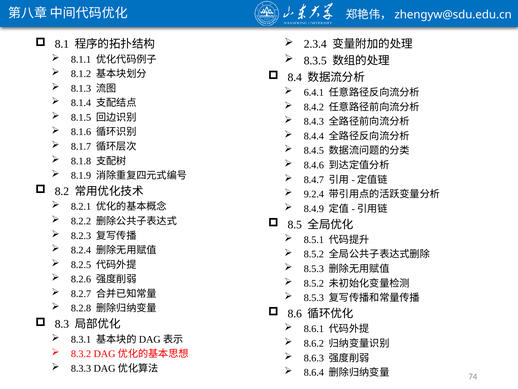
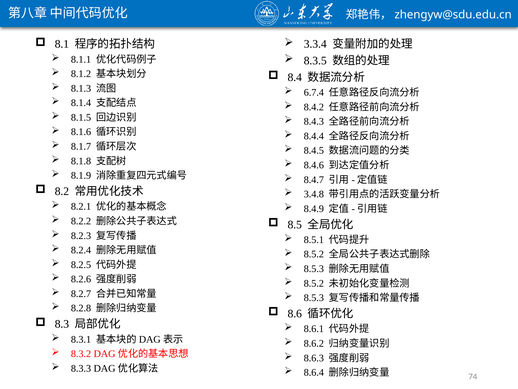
2.3.4: 2.3.4 -> 3.3.4 (315, 44)
6.4.1: 6.4.1 -> 6.7.4 (314, 92)
9.2.4: 9.2.4 -> 3.4.8 (314, 194)
